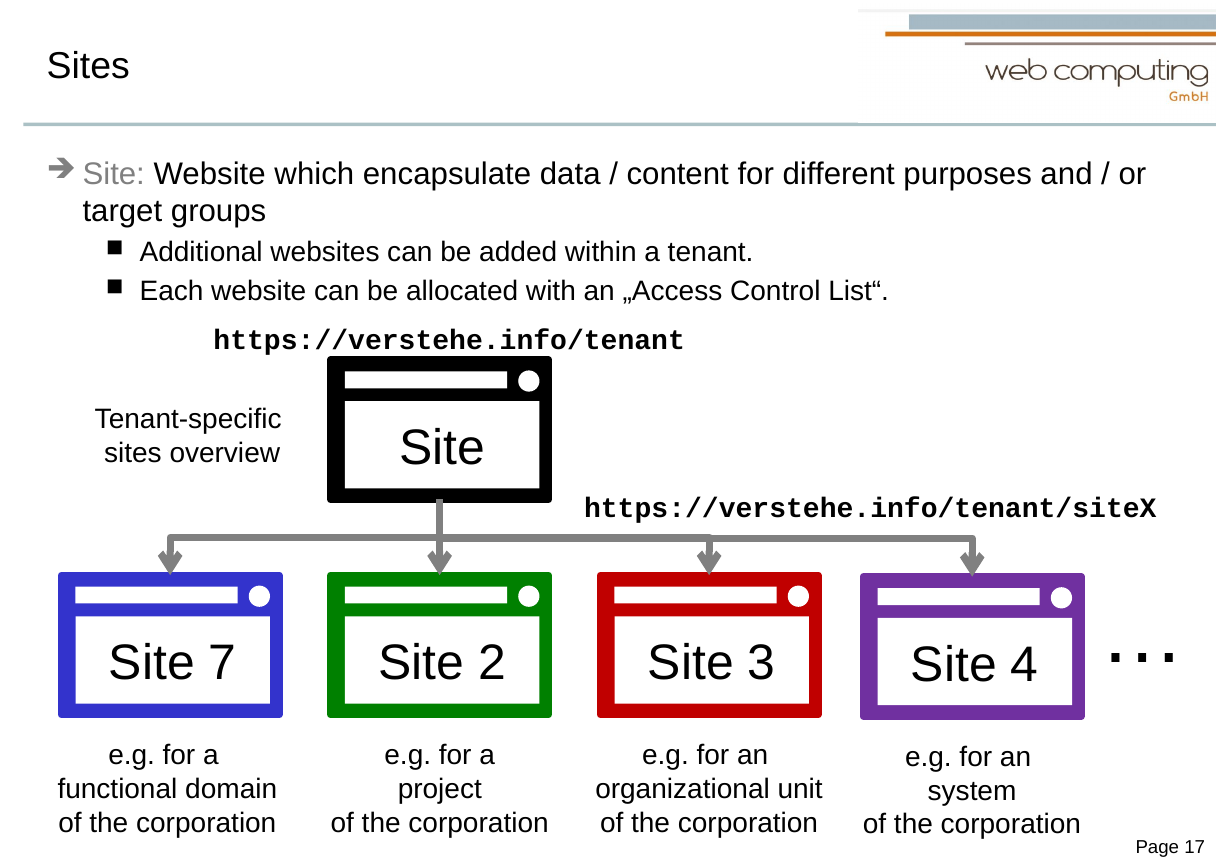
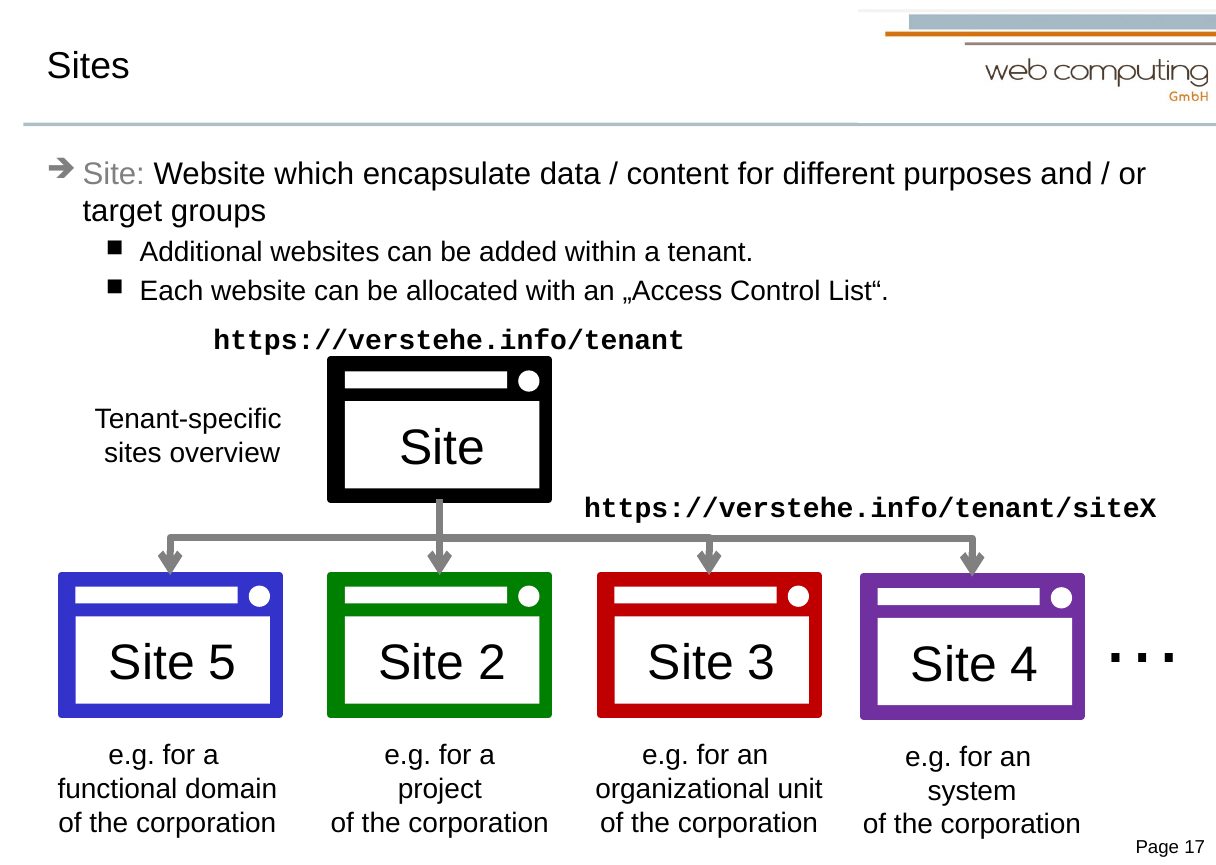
7: 7 -> 5 (223, 664)
